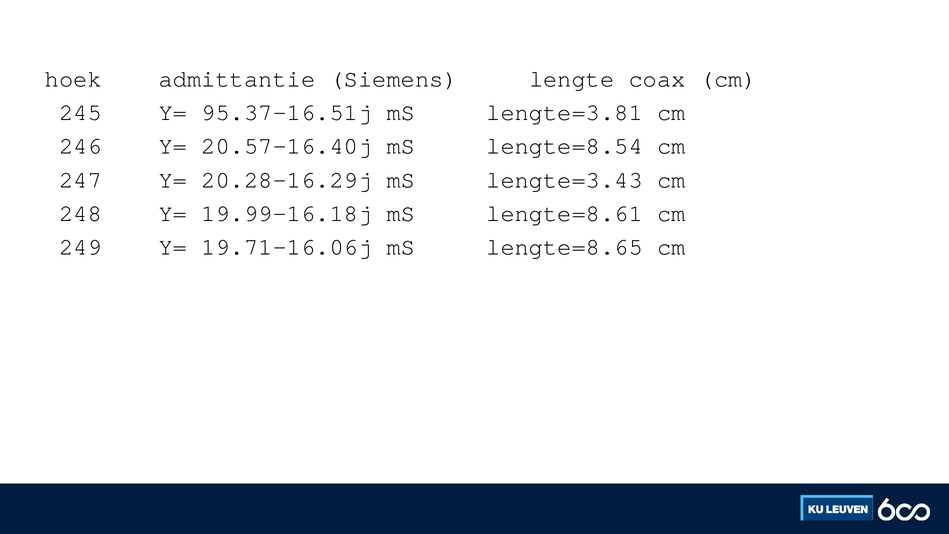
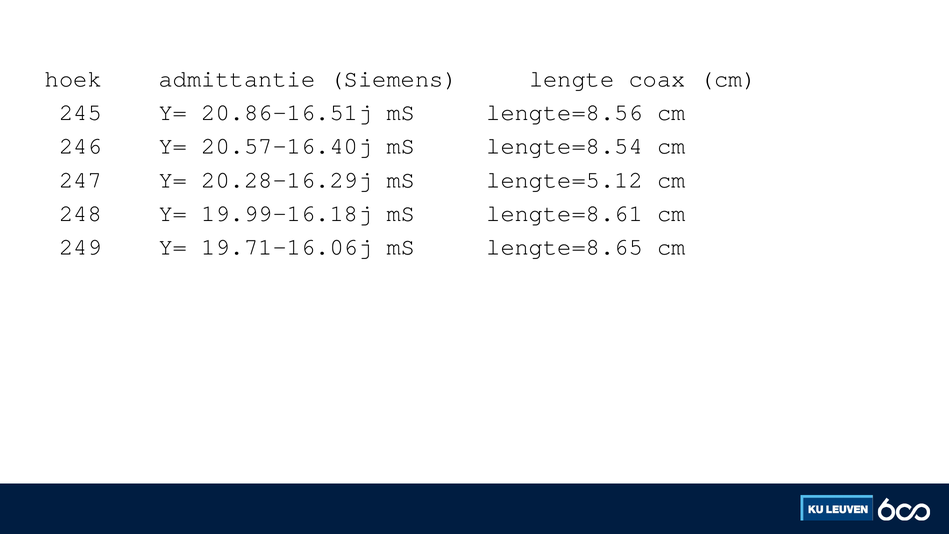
95.37-16.51j: 95.37-16.51j -> 20.86-16.51j (287, 112)
lengte=3.81: lengte=3.81 -> lengte=8.56 (565, 112)
lengte=3.43: lengte=3.43 -> lengte=5.12 (565, 180)
